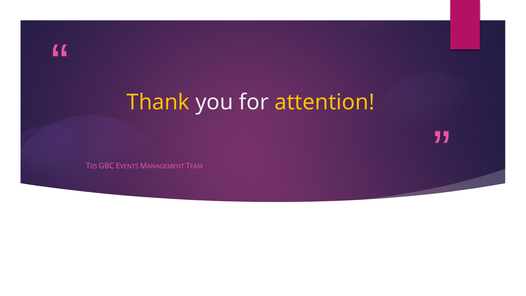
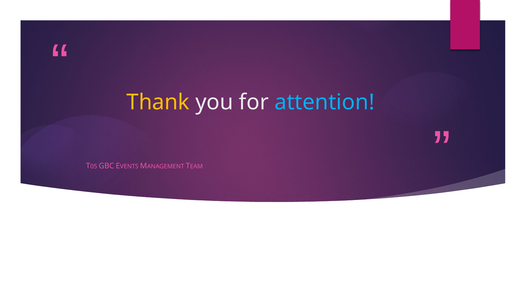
attention colour: yellow -> light blue (325, 102)
